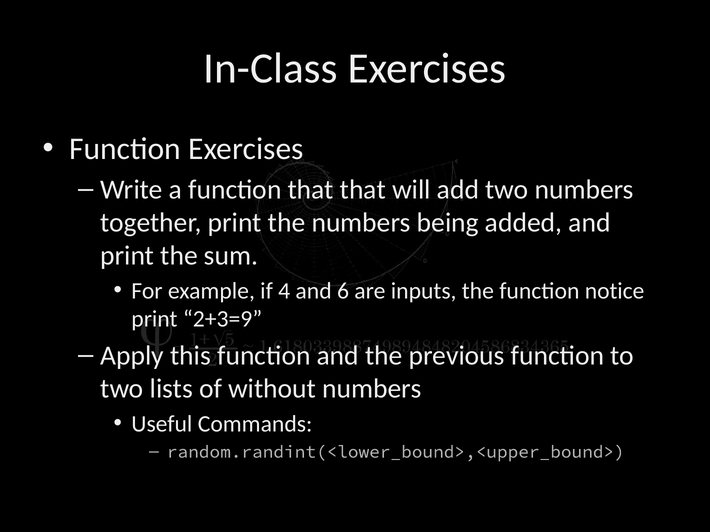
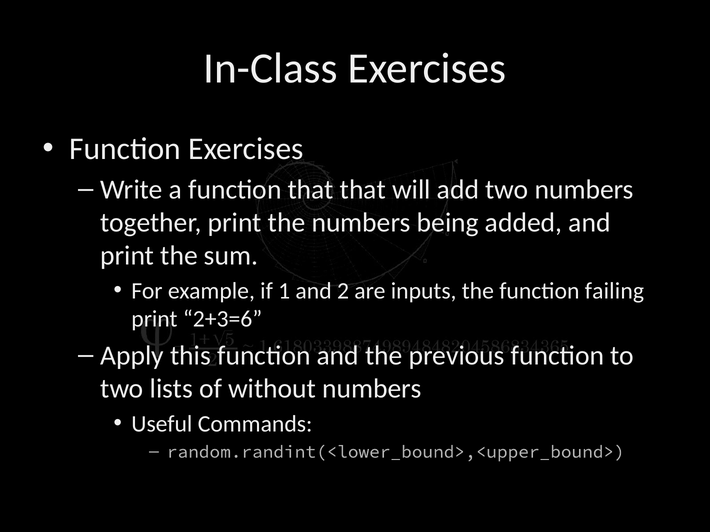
4: 4 -> 1 (284, 291)
6: 6 -> 2 (343, 291)
notice: notice -> failing (614, 291)
2+3=9: 2+3=9 -> 2+3=6 (223, 319)
